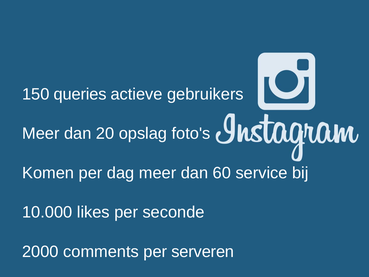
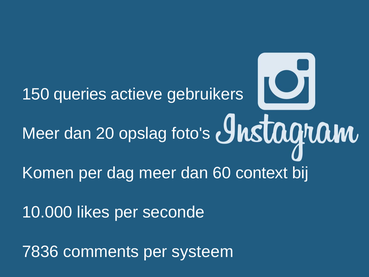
service: service -> context (262, 173)
2000: 2000 -> 7836 (40, 251)
serveren: serveren -> systeem (203, 251)
